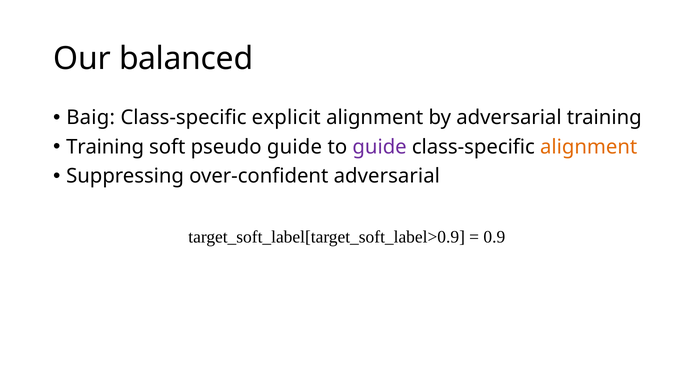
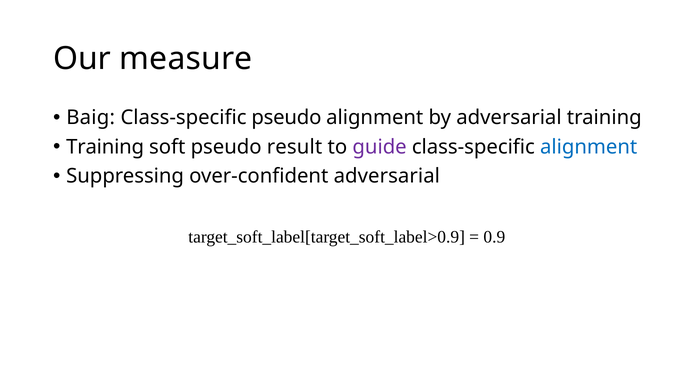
balanced: balanced -> measure (186, 59)
Class-specific explicit: explicit -> pseudo (286, 118)
pseudo guide: guide -> result (295, 147)
alignment colour: orange -> blue (589, 147)
